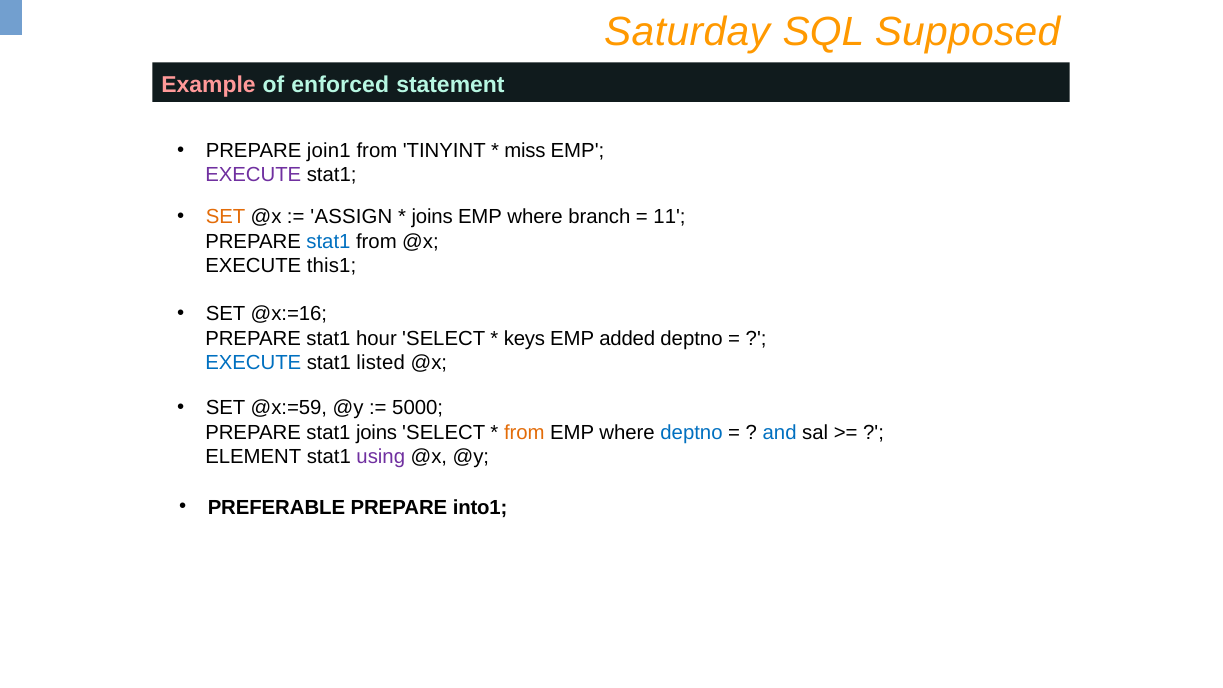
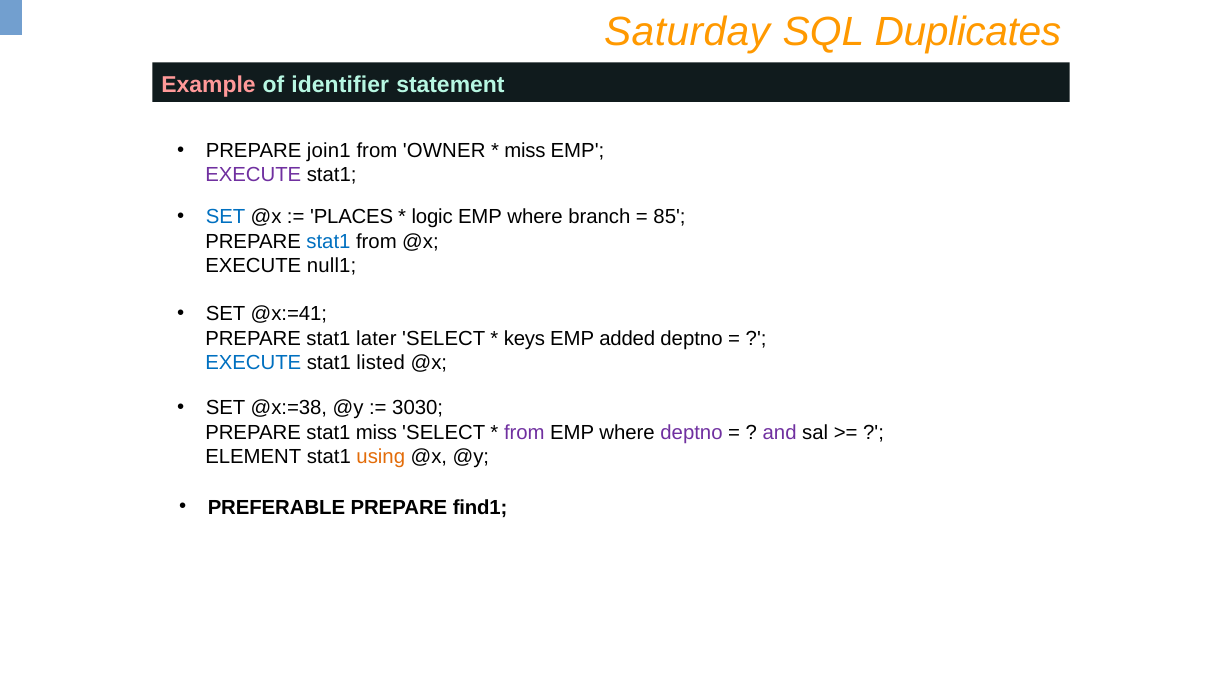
Supposed: Supposed -> Duplicates (968, 32)
enforced: enforced -> identifier (340, 85)
TINYINT: TINYINT -> OWNER (444, 151)
SET colour: orange -> blue (226, 217)
ASSIGN: ASSIGN -> PLACES (352, 217)
joins: joins -> logic (432, 217)
11: 11 -> 85 (670, 217)
this1: this1 -> null1 (332, 266)
@x:=16: @x:=16 -> @x:=41 (289, 314)
hour: hour -> later (376, 338)
@x:=59: @x:=59 -> @x:=38 (289, 408)
5000: 5000 -> 3030 (418, 408)
stat1 joins: joins -> miss (377, 432)
from colour: orange -> purple (524, 432)
deptno colour: blue -> purple (691, 432)
and colour: blue -> purple (780, 432)
using colour: purple -> orange (381, 457)
into1: into1 -> find1 (480, 507)
